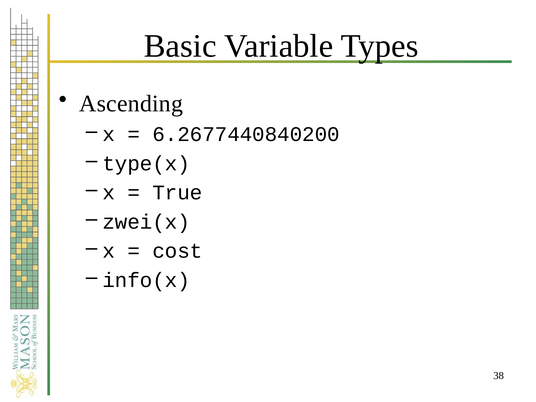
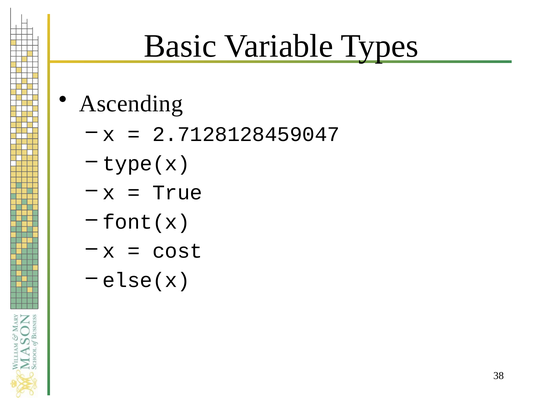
6.2677440840200: 6.2677440840200 -> 2.7128128459047 (246, 134)
zwei(x: zwei(x -> font(x (146, 222)
info(x: info(x -> else(x (146, 280)
